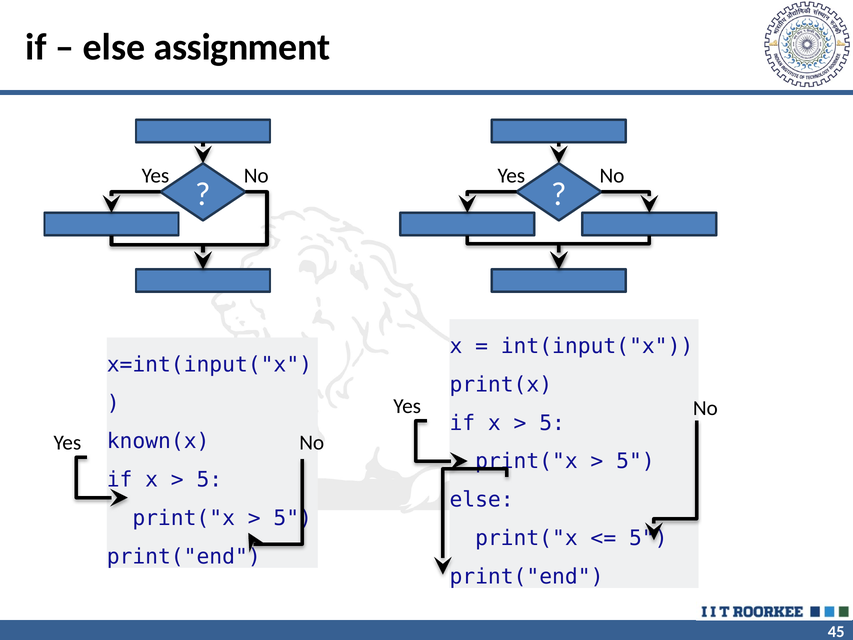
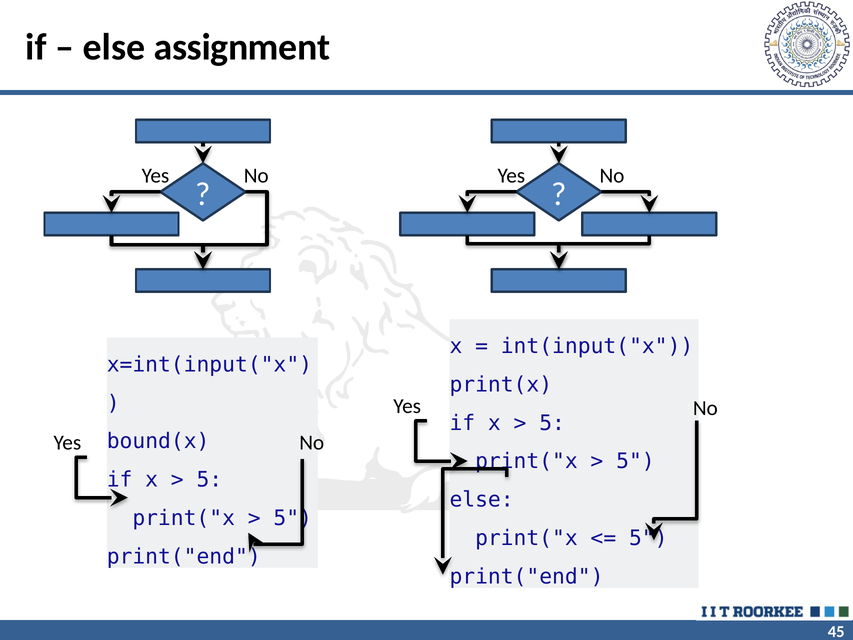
known(x: known(x -> bound(x (158, 441)
